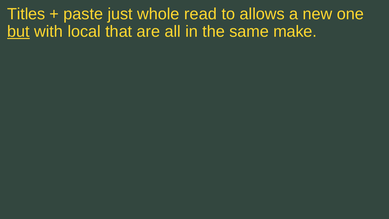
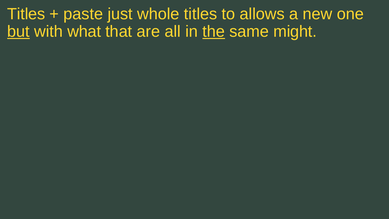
whole read: read -> titles (201, 14)
local: local -> what (84, 31)
the underline: none -> present (214, 31)
make: make -> might (295, 31)
